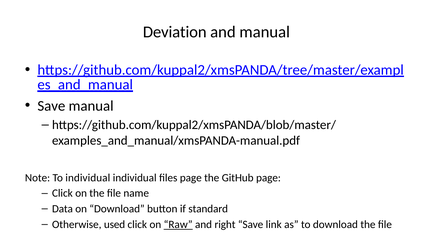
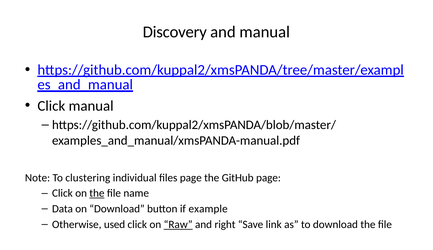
Deviation: Deviation -> Discovery (175, 32)
Save: Save -> Click (51, 106)
To individual: individual -> clustering (88, 178)
the underline: none -> present (97, 193)
standard: standard -> example (208, 209)
